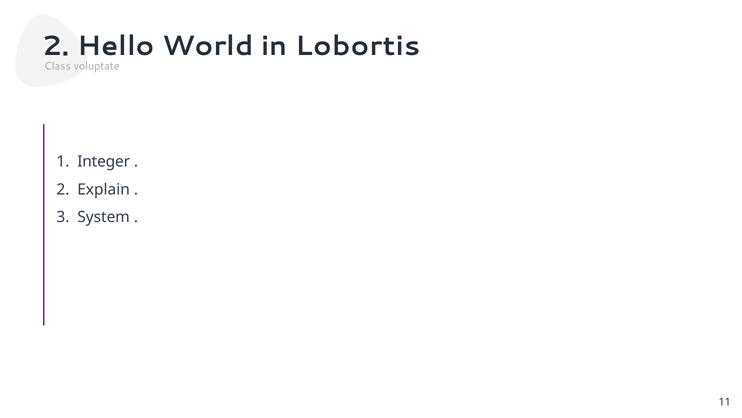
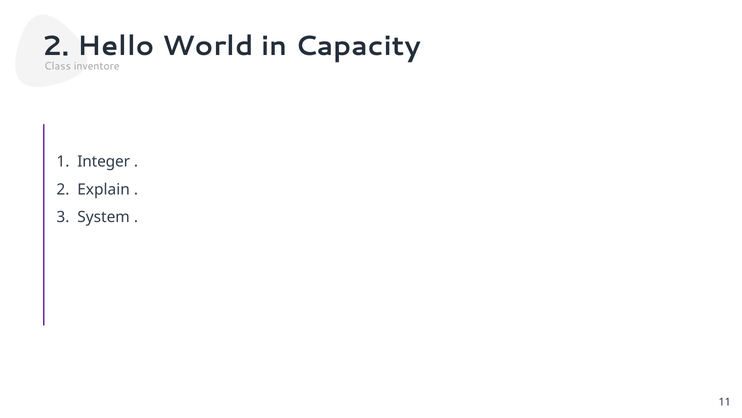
Lobortis: Lobortis -> Capacity (358, 46)
voluptate: voluptate -> inventore (97, 66)
